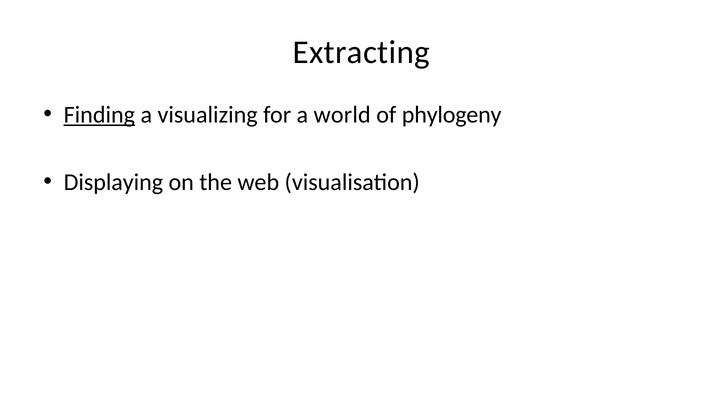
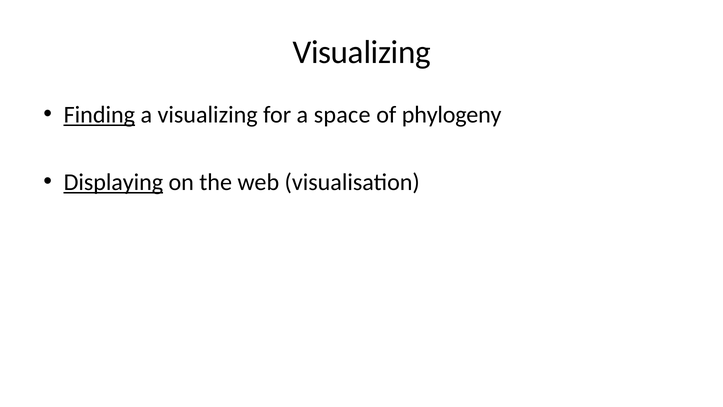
Extracting: Extracting -> Visualizing (362, 52)
world: world -> space (342, 115)
Displaying underline: none -> present (113, 182)
